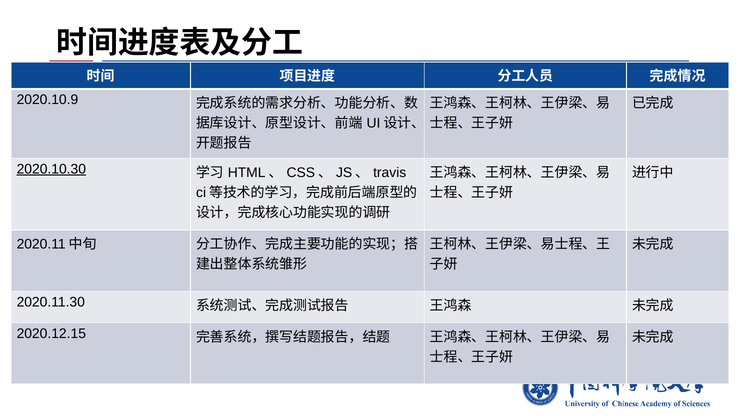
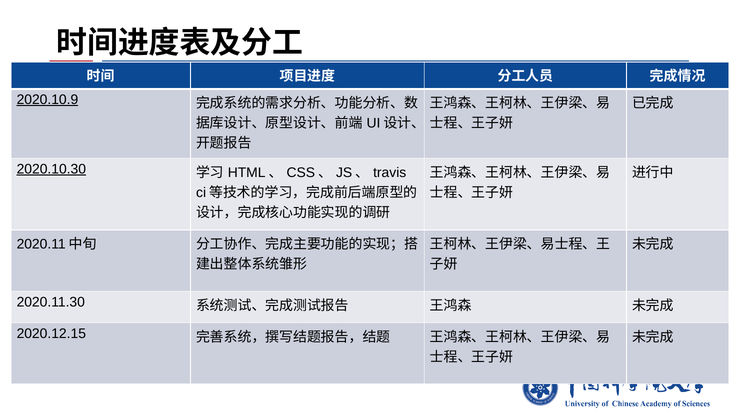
2020.10.9 underline: none -> present (47, 100)
